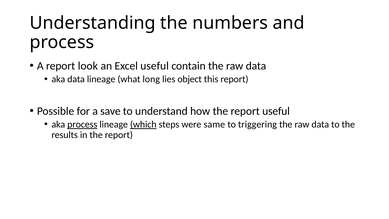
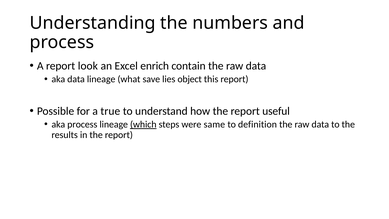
Excel useful: useful -> enrich (155, 66)
long: long -> save (151, 79)
save: save -> true (110, 111)
process underline: present -> none (82, 124)
triggering: triggering -> definition (257, 124)
